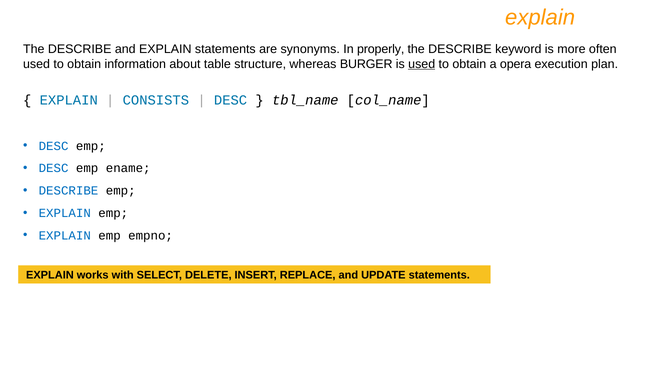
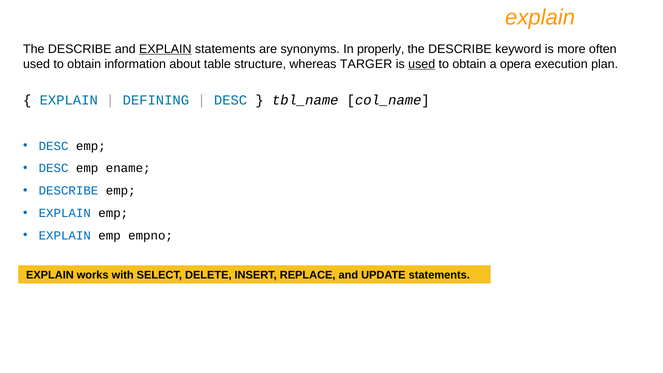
EXPLAIN underline: none -> present (165, 49)
BURGER: BURGER -> TARGER (366, 64)
CONSISTS: CONSISTS -> DEFINING (156, 100)
